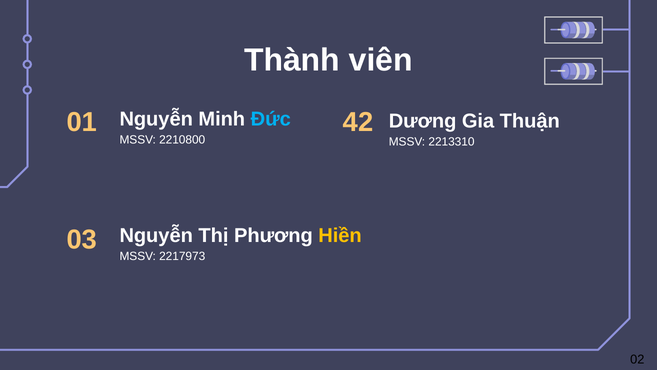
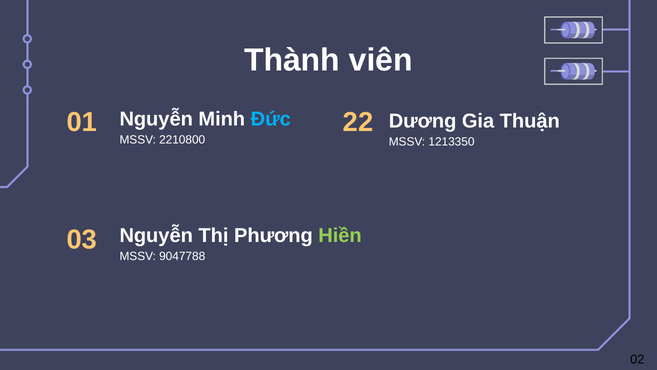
42: 42 -> 22 (358, 122)
2213310: 2213310 -> 1213350 (451, 142)
Hiền colour: yellow -> light green (340, 235)
2217973: 2217973 -> 9047788 (182, 256)
